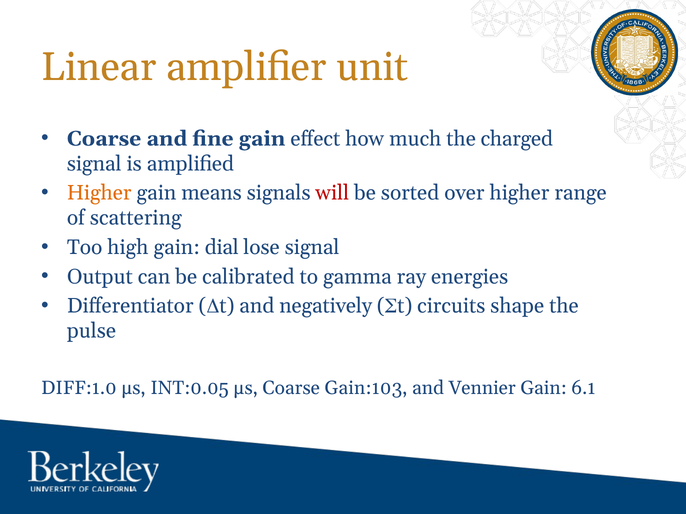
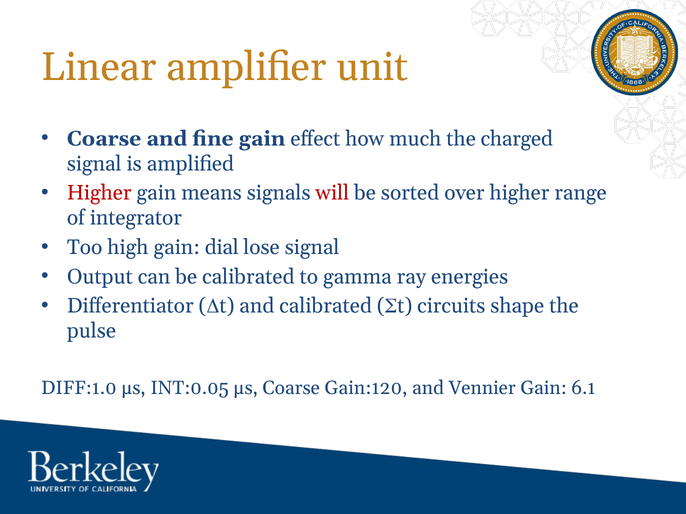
Higher colour: orange -> red (99, 193)
scattering: scattering -> integrator (136, 218)
and negatively: negatively -> calibrated (326, 306)
Gain:103: Gain:103 -> Gain:120 (366, 388)
